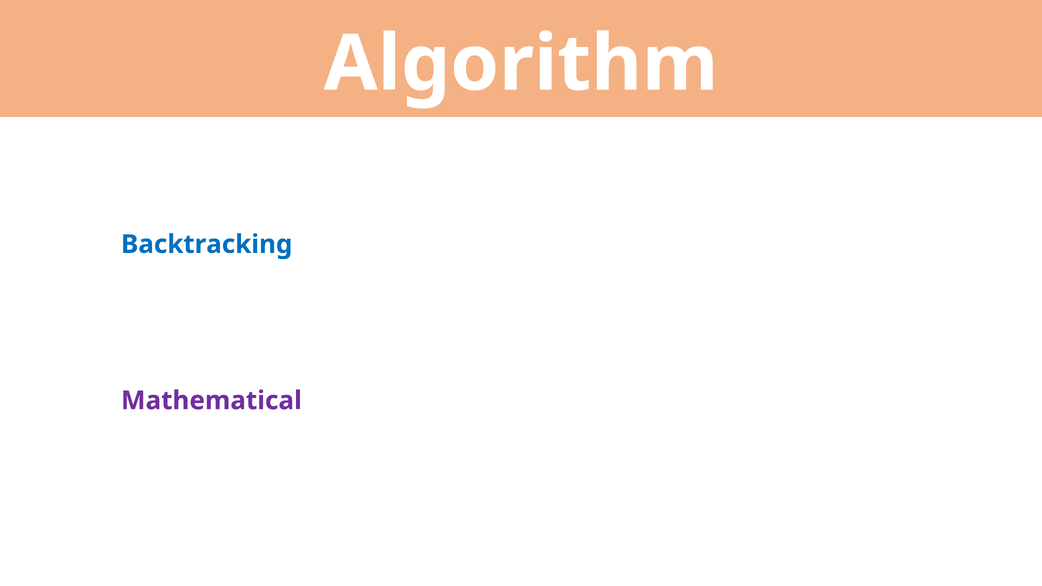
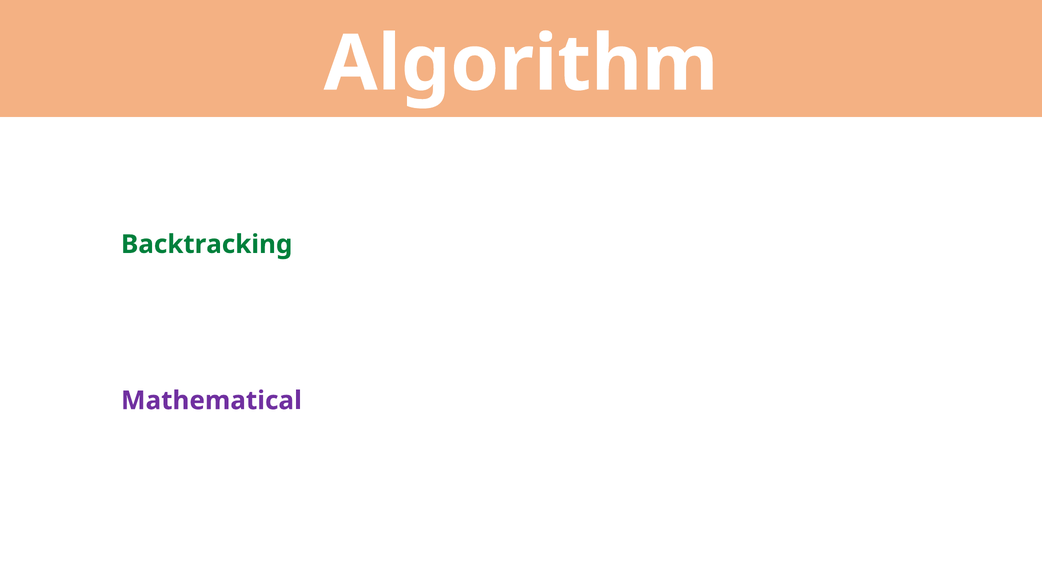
Backtracking colour: blue -> green (207, 244)
